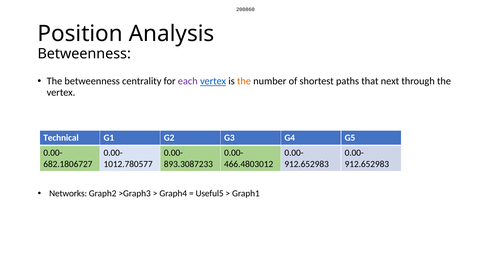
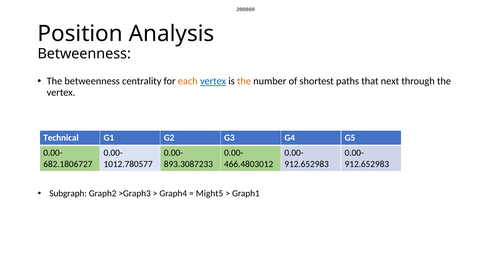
each colour: purple -> orange (188, 81)
Networks: Networks -> Subgraph (68, 193)
Useful5: Useful5 -> Might5 (210, 193)
